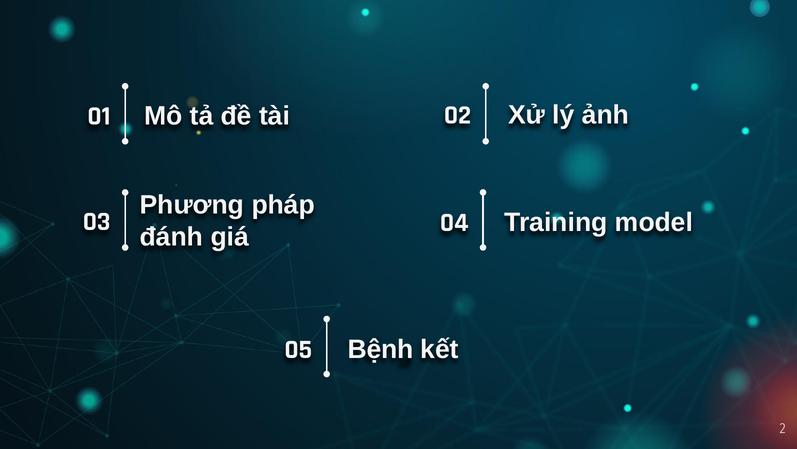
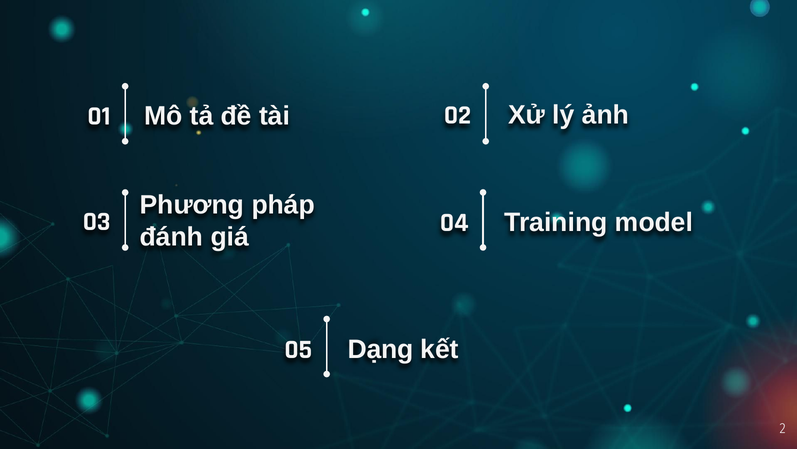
Bệnh: Bệnh -> Dạng (381, 349)
